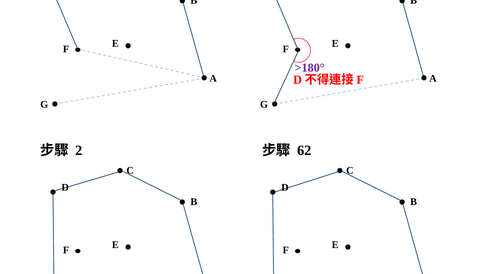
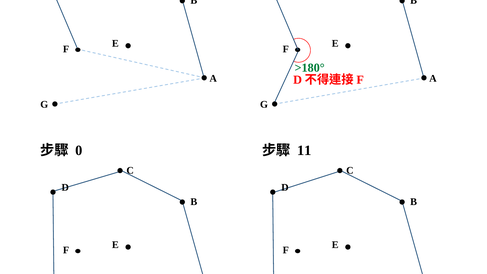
>180° colour: purple -> green (310, 68)
2: 2 -> 0 (79, 151)
62: 62 -> 11 (304, 151)
